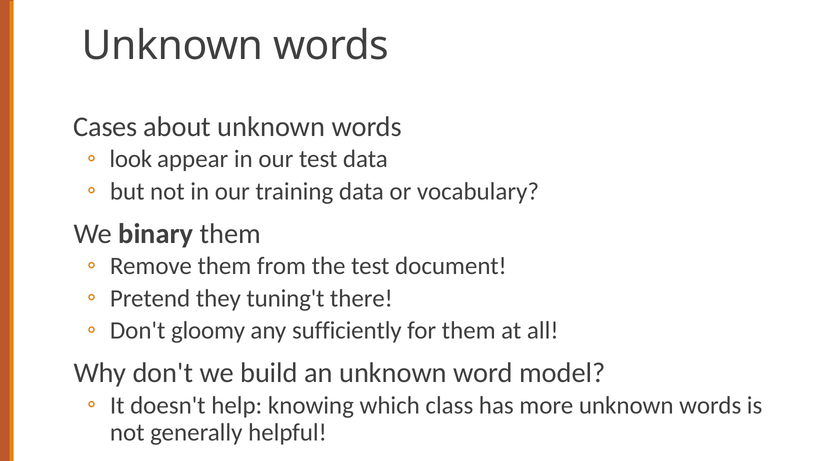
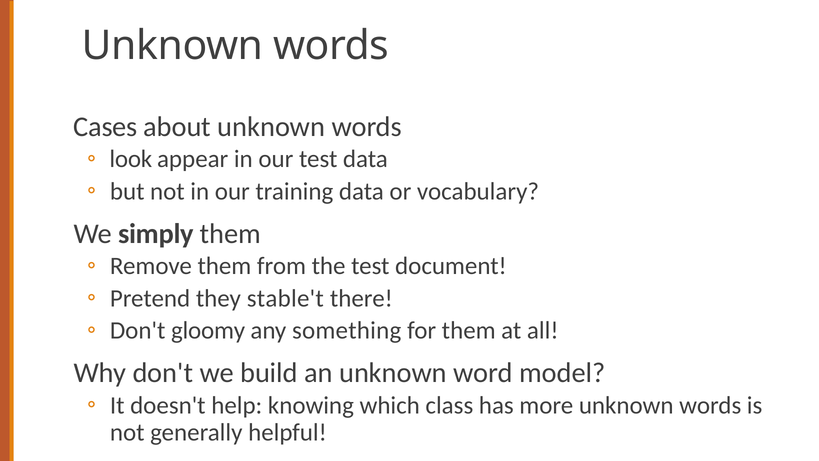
binary: binary -> simply (156, 234)
tuning't: tuning't -> stable't (285, 298)
sufficiently: sufficiently -> something (347, 330)
